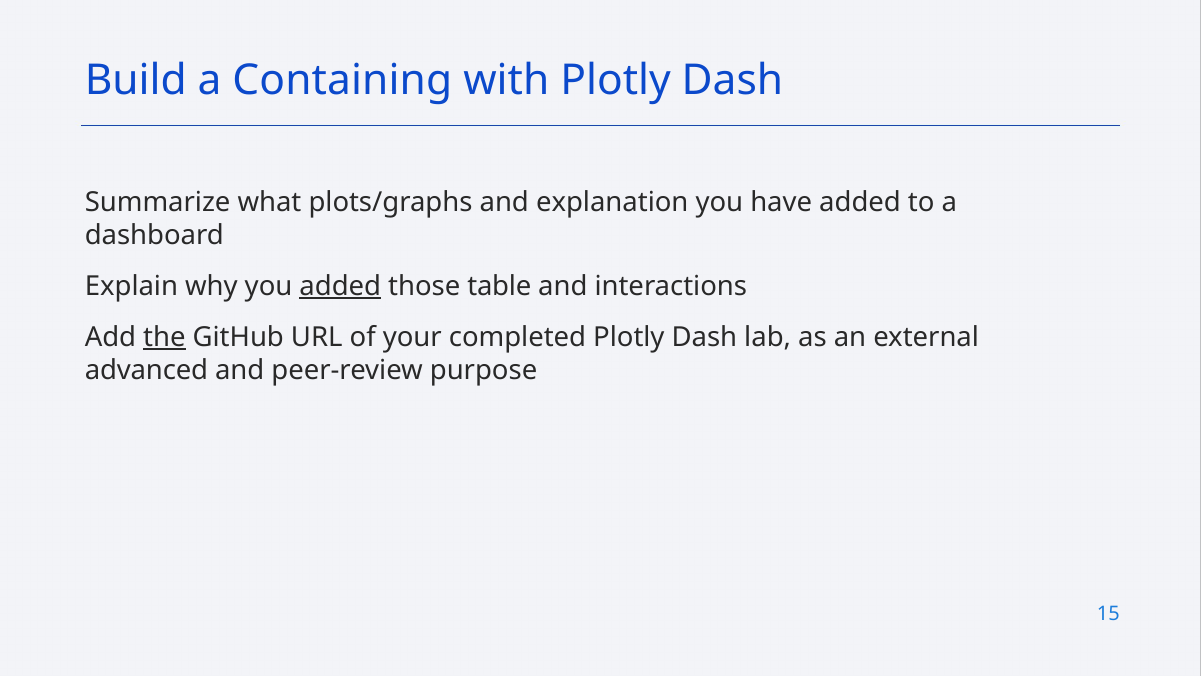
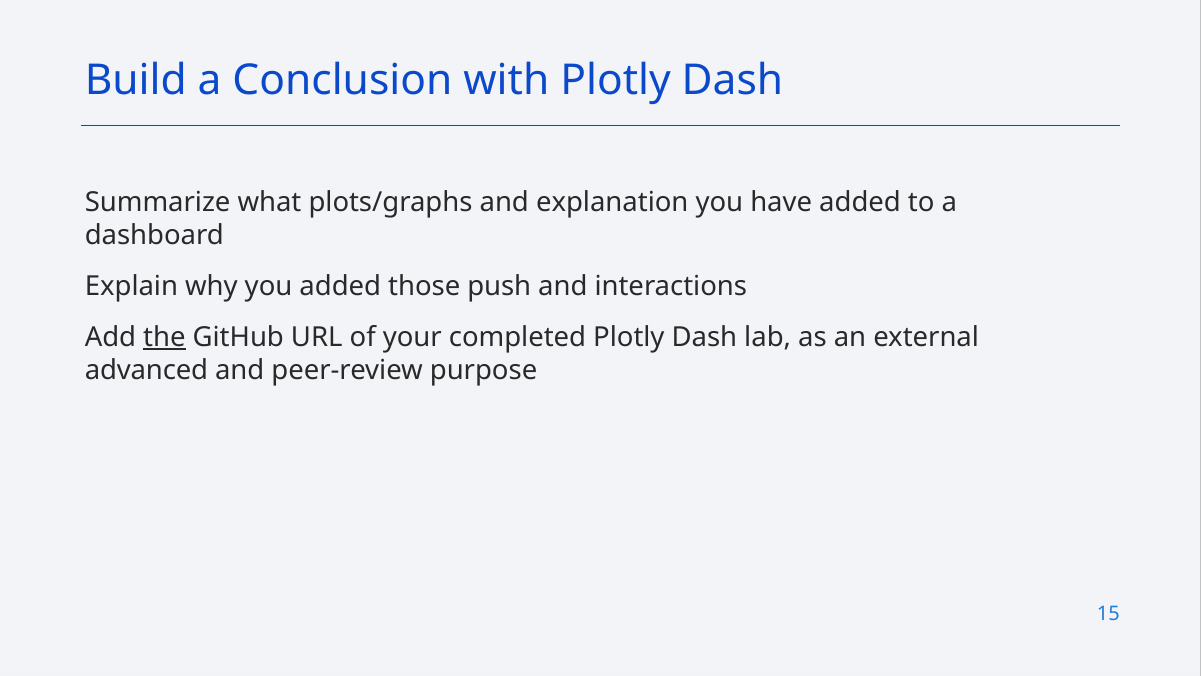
Containing: Containing -> Conclusion (342, 80)
added underline: present -> none (340, 286)
table: table -> push (499, 286)
